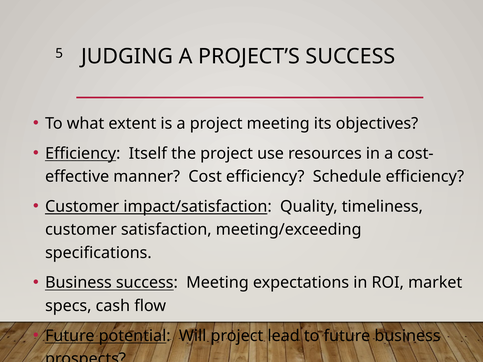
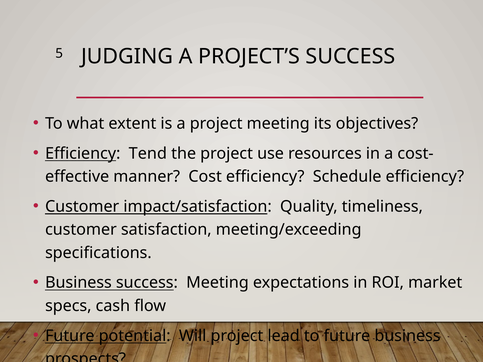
Itself: Itself -> Tend (148, 154)
